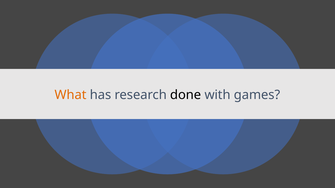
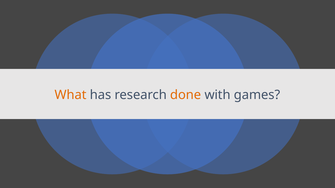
done colour: black -> orange (186, 95)
